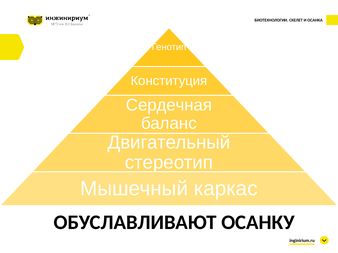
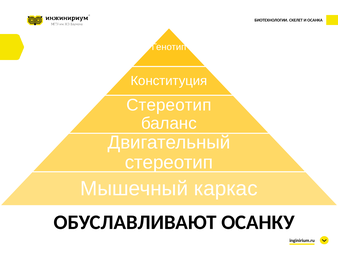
Сердечная: Сердечная -> Стереотип (169, 105)
